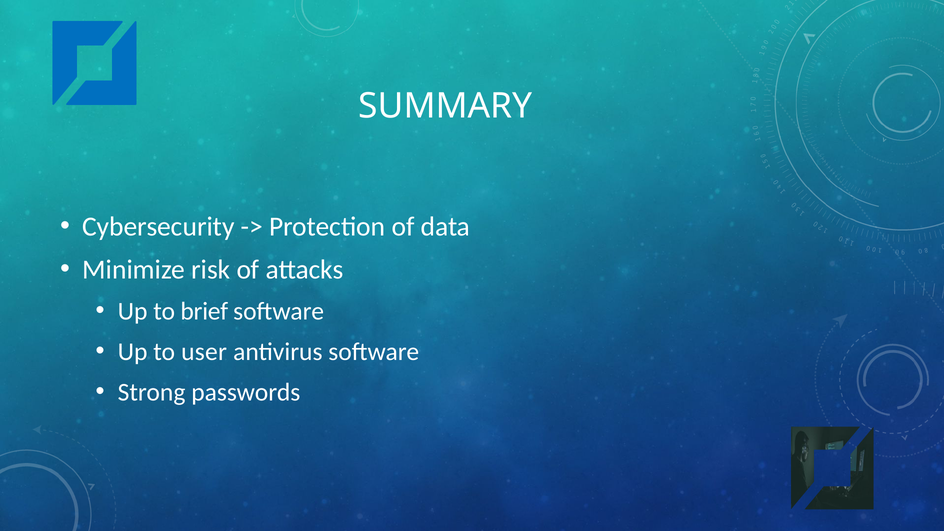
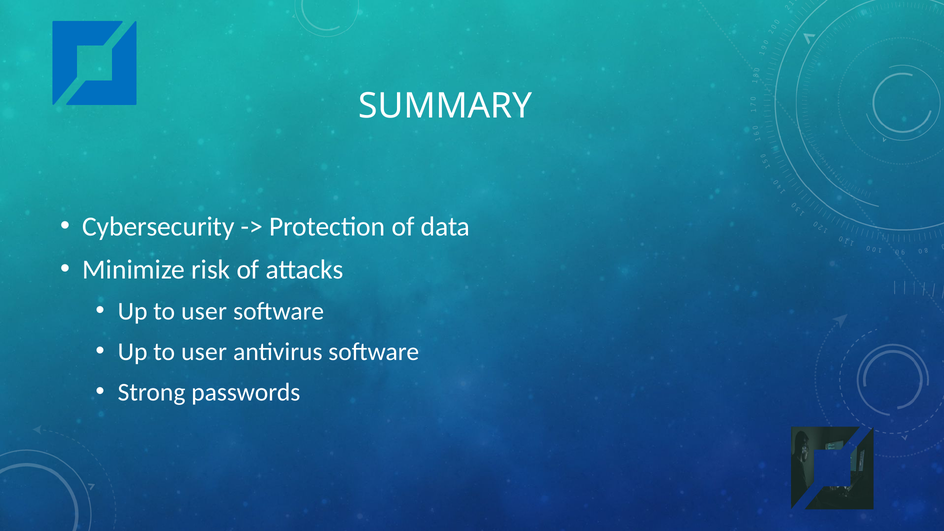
brief: brief -> user (204, 311)
